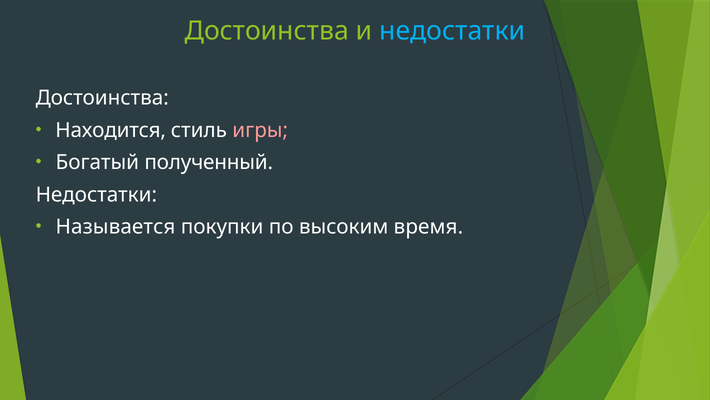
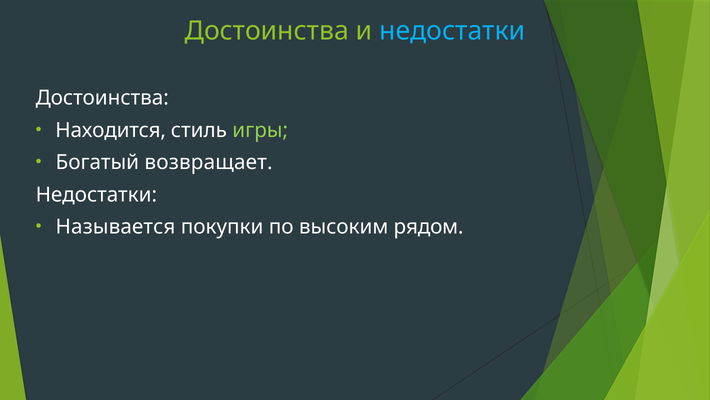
игры colour: pink -> light green (260, 130)
полученный: полученный -> возвращает (209, 162)
время: время -> рядом (429, 227)
